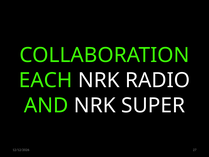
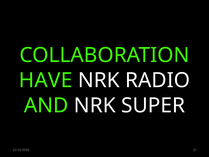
EACH: EACH -> HAVE (46, 80)
